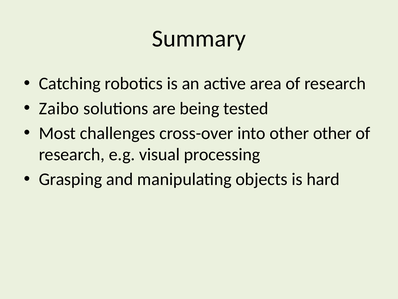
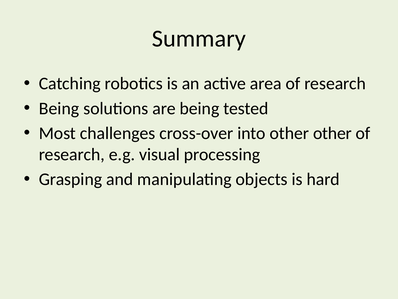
Zaibo: Zaibo -> Being (59, 108)
